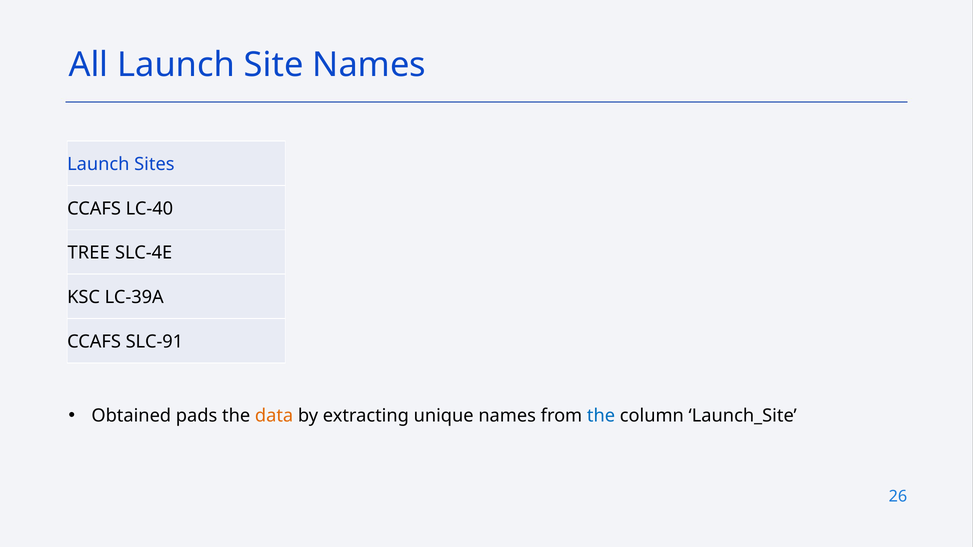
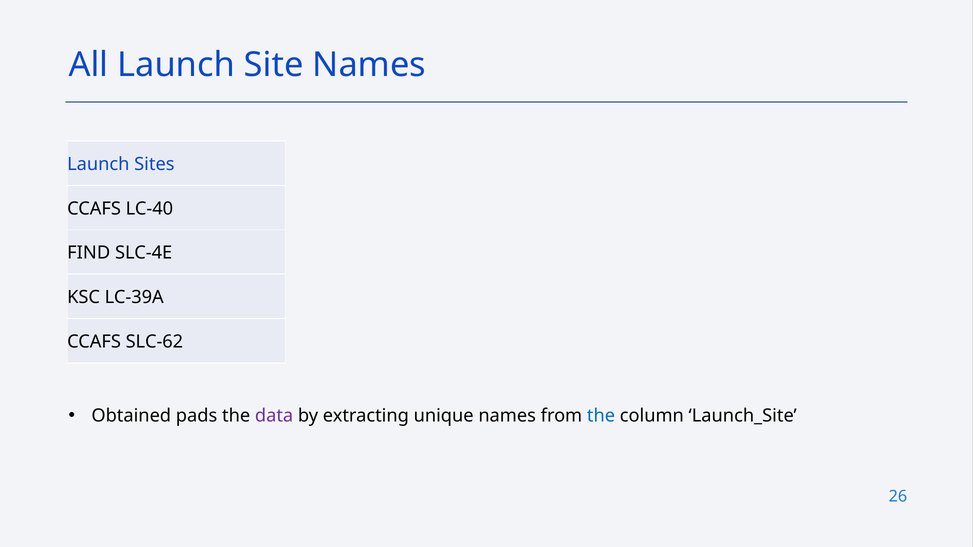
TREE: TREE -> FIND (89, 253)
SLC-91: SLC-91 -> SLC-62 (154, 342)
data colour: orange -> purple (274, 416)
